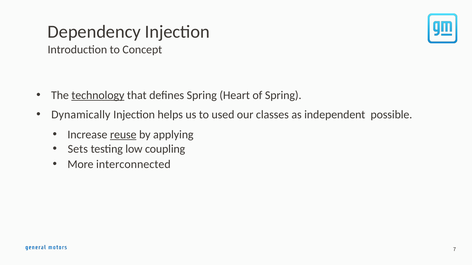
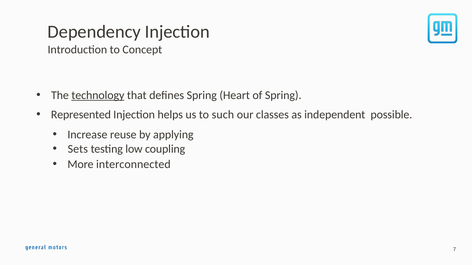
Dynamically: Dynamically -> Represented (81, 115)
used: used -> such (223, 115)
reuse underline: present -> none (123, 135)
